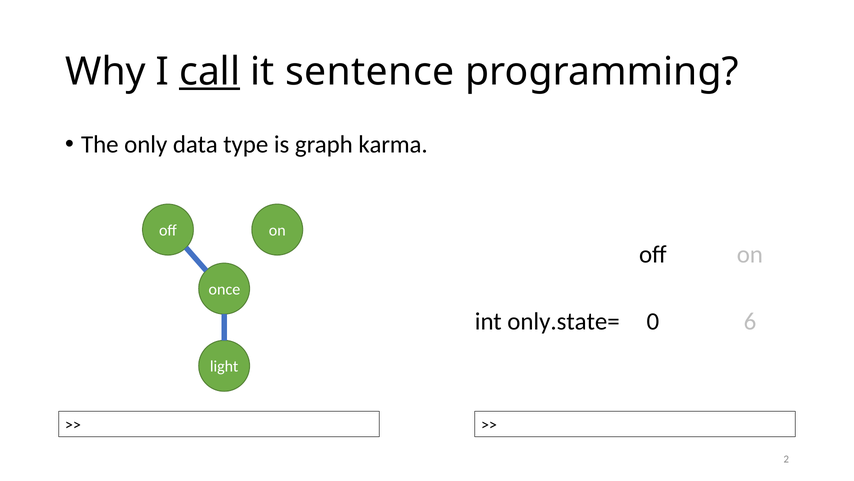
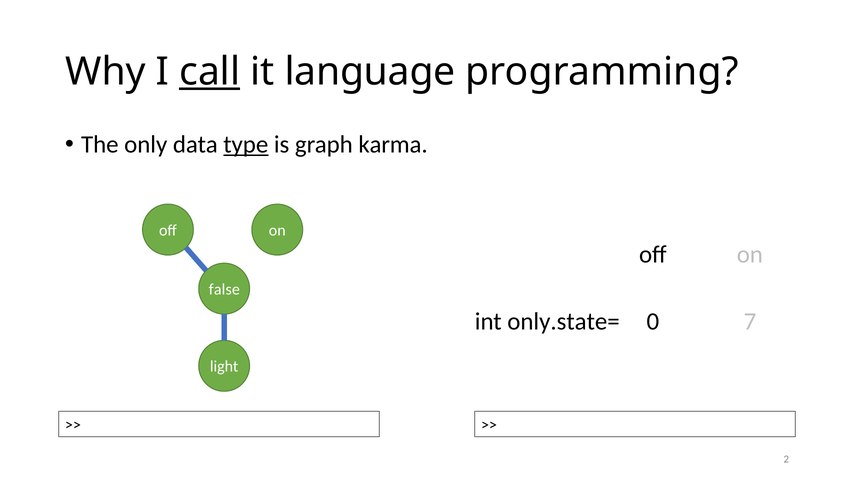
sentence: sentence -> language (370, 72)
type underline: none -> present (246, 144)
once: once -> false (224, 289)
6: 6 -> 7 (750, 321)
